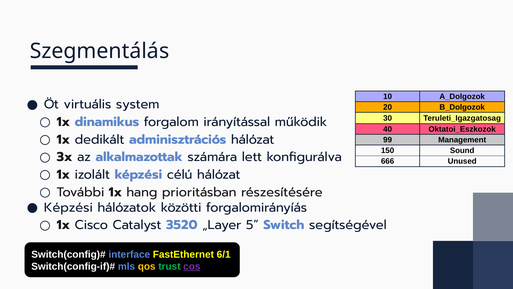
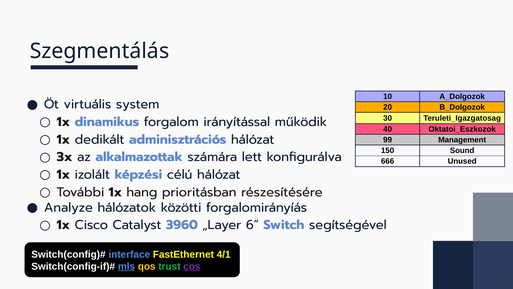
Képzési: Képzési -> Analyze (68, 207)
3520: 3520 -> 3960 (182, 225)
5: 5 -> 6 (252, 225)
6/1: 6/1 -> 4/1 (224, 254)
mls underline: none -> present (127, 266)
